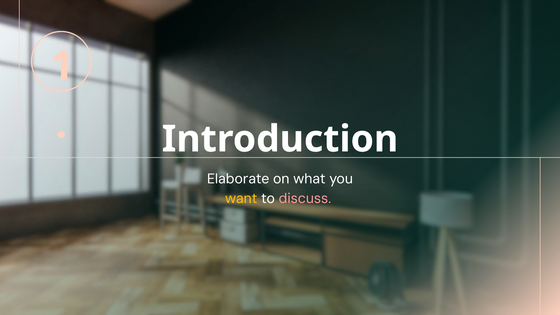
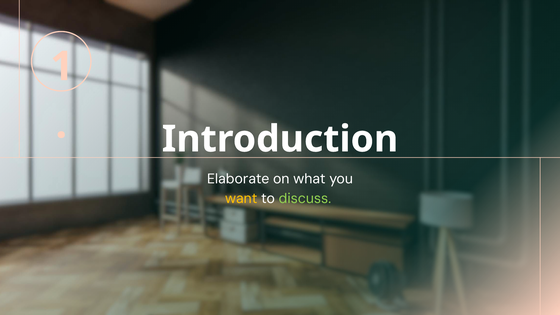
discuss colour: pink -> light green (305, 199)
